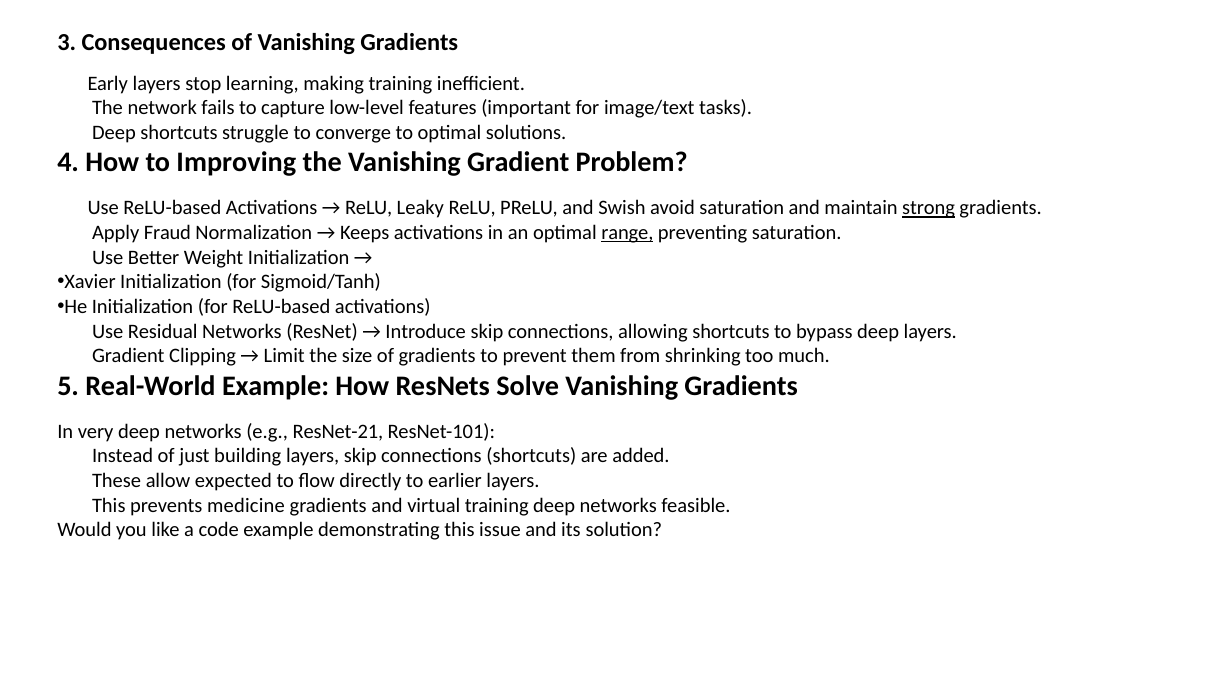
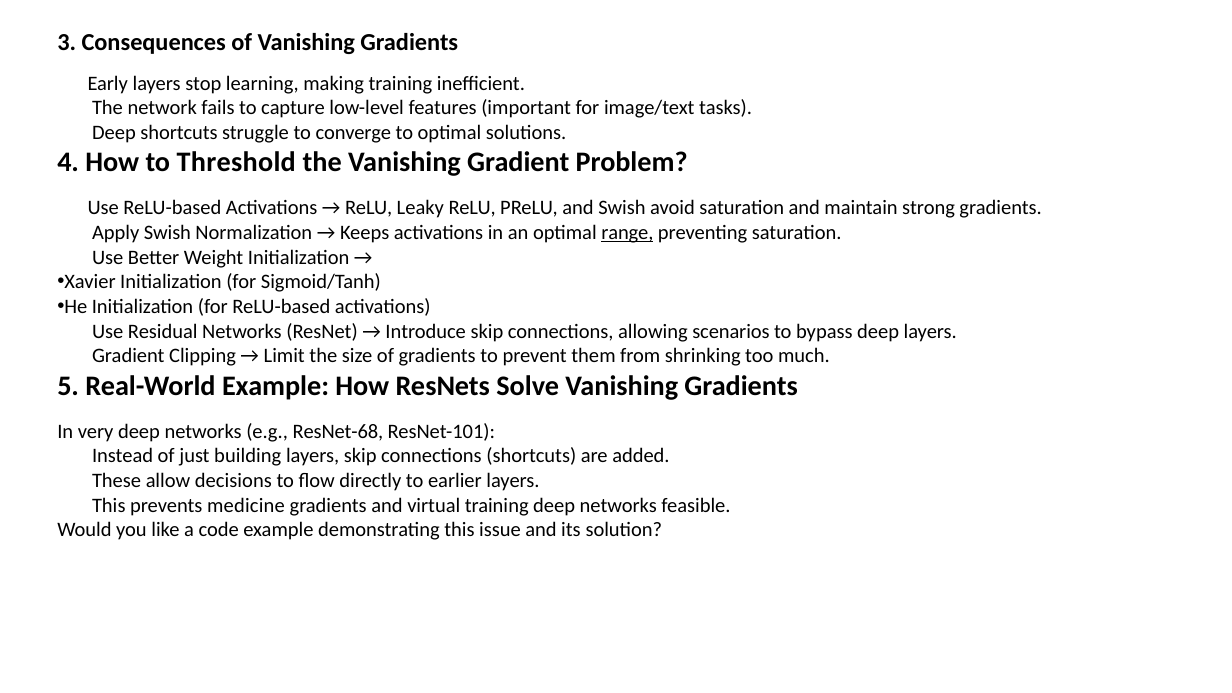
Improving: Improving -> Threshold (236, 163)
strong underline: present -> none (929, 208)
Fraud: Fraud -> Swish (167, 233)
allowing shortcuts: shortcuts -> scenarios (731, 331)
ResNet-21: ResNet-21 -> ResNet-68 (338, 431)
expected: expected -> decisions (233, 481)
